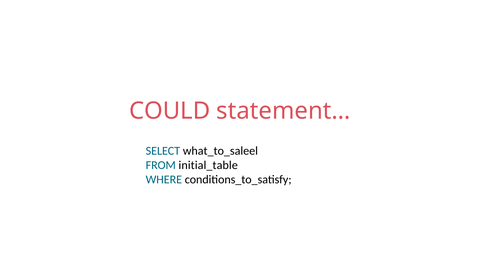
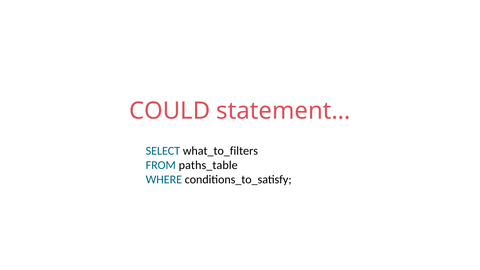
what_to_saleel: what_to_saleel -> what_to_filters (220, 151)
initial_table: initial_table -> paths_table (208, 165)
